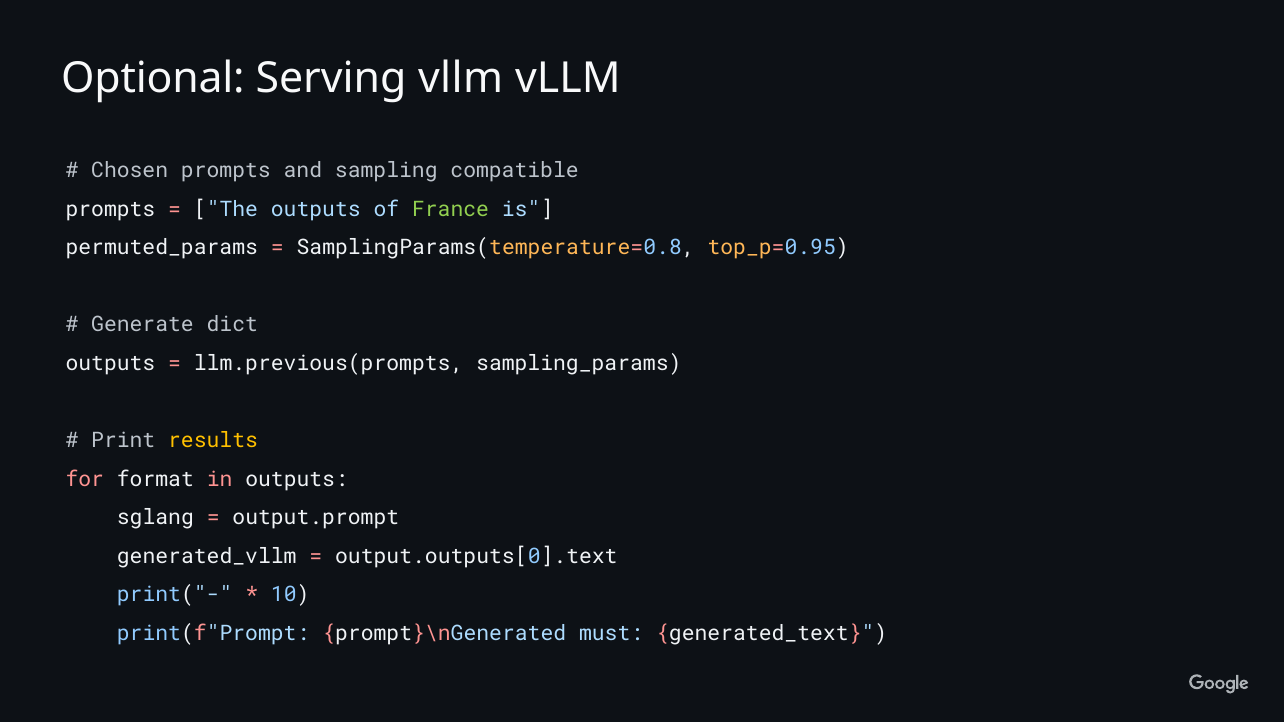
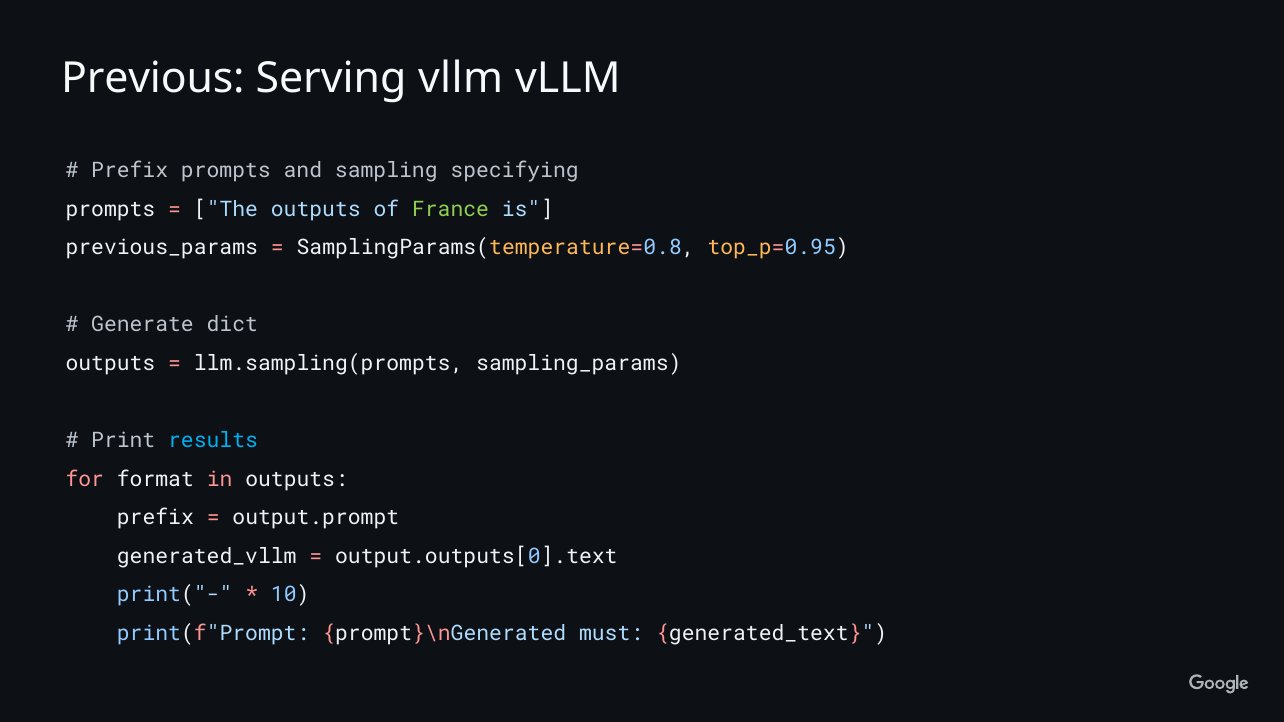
Optional: Optional -> Previous (153, 79)
Chosen: Chosen -> Prefix (130, 171)
compatible: compatible -> specifying (515, 171)
permuted_params: permuted_params -> previous_params (162, 248)
llm.previous(prompts: llm.previous(prompts -> llm.sampling(prompts (329, 364)
results colour: yellow -> light blue (213, 441)
sglang: sglang -> prefix (155, 518)
